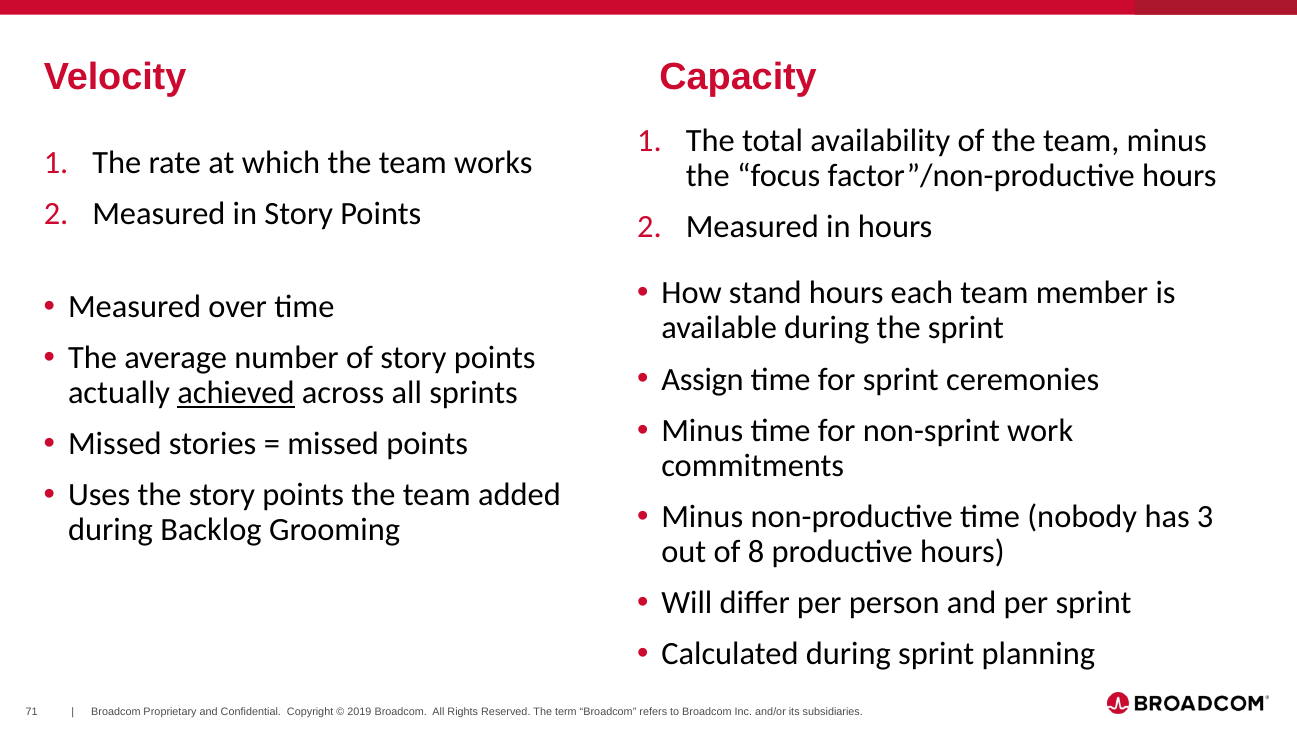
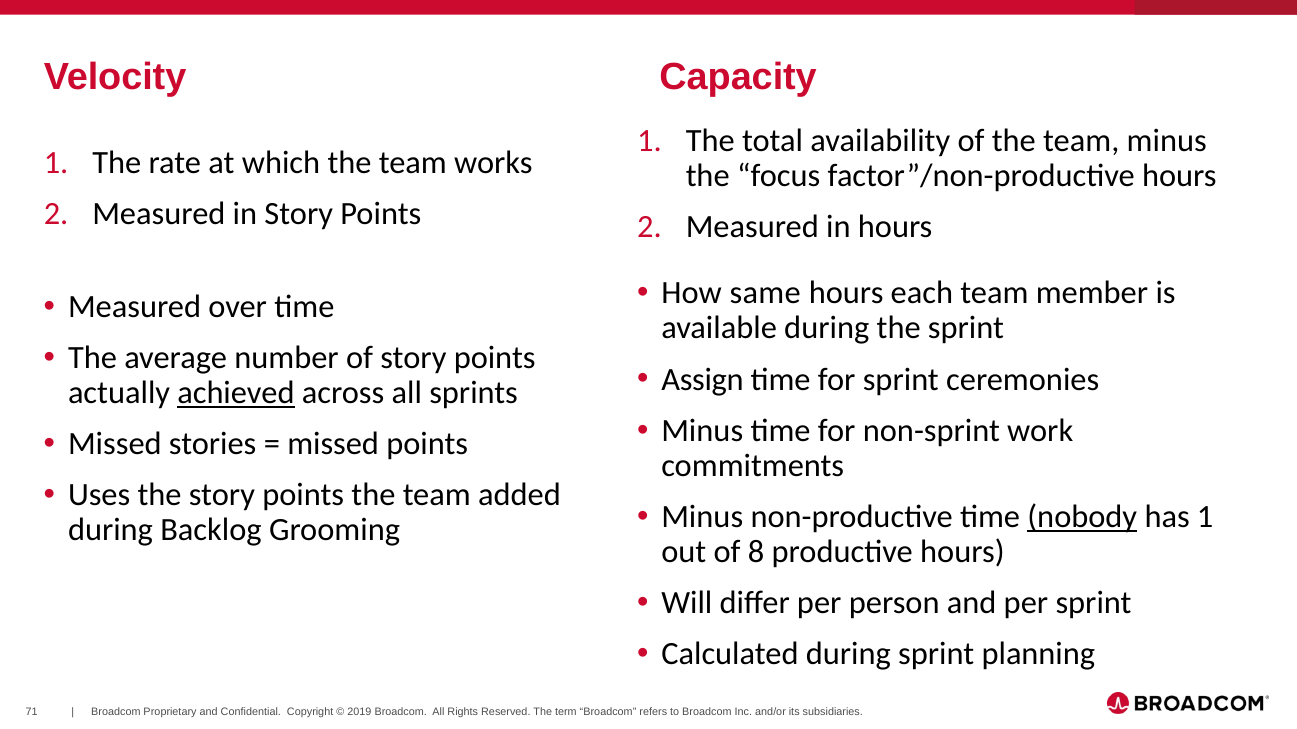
stand: stand -> same (765, 294)
nobody underline: none -> present (1082, 517)
has 3: 3 -> 1 (1205, 517)
